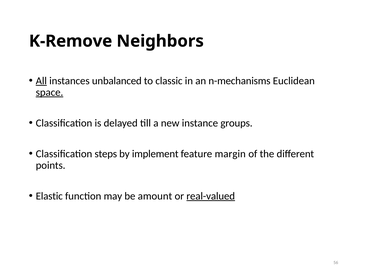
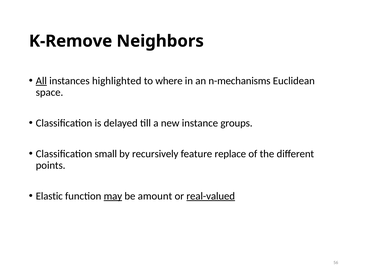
unbalanced: unbalanced -> highlighted (117, 81)
classic: classic -> where (169, 81)
space underline: present -> none (50, 92)
steps: steps -> small (106, 154)
implement: implement -> recursively (155, 154)
margin: margin -> replace (230, 154)
may underline: none -> present (113, 196)
